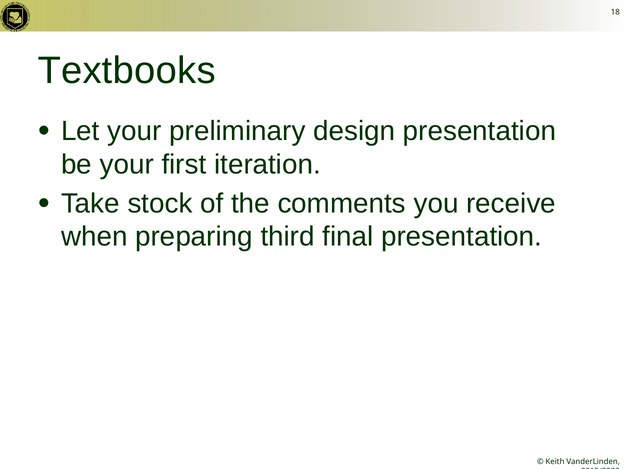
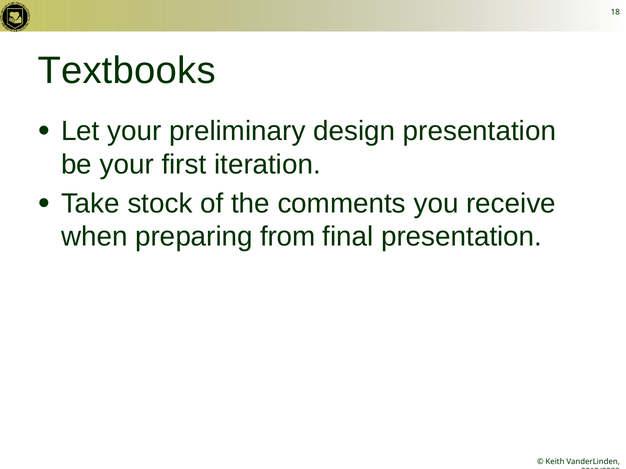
third: third -> from (288, 237)
